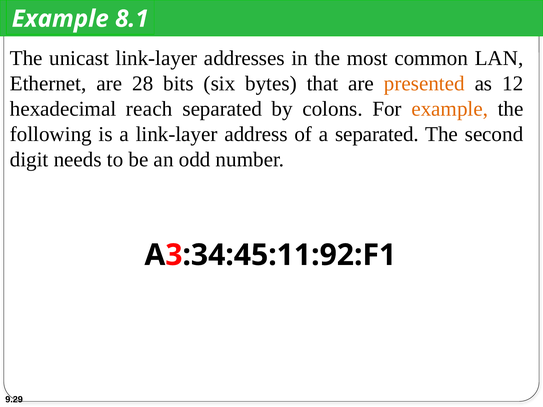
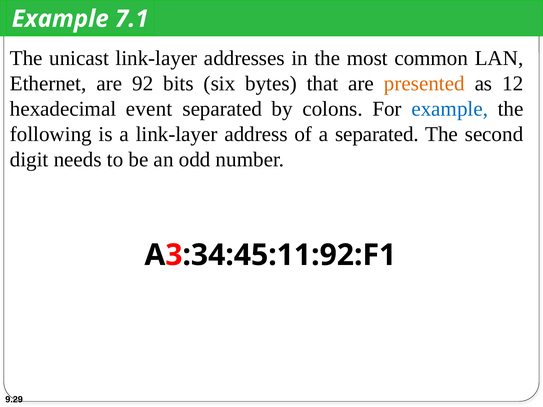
8.1: 8.1 -> 7.1 (132, 19)
28: 28 -> 92 (143, 84)
reach: reach -> event (149, 109)
example colour: orange -> blue (450, 109)
